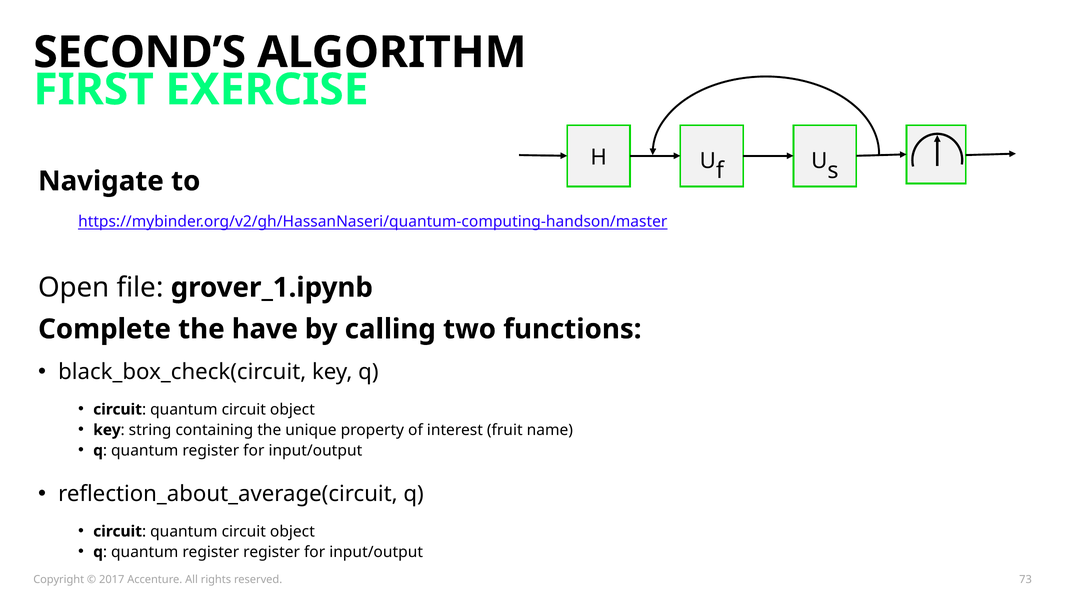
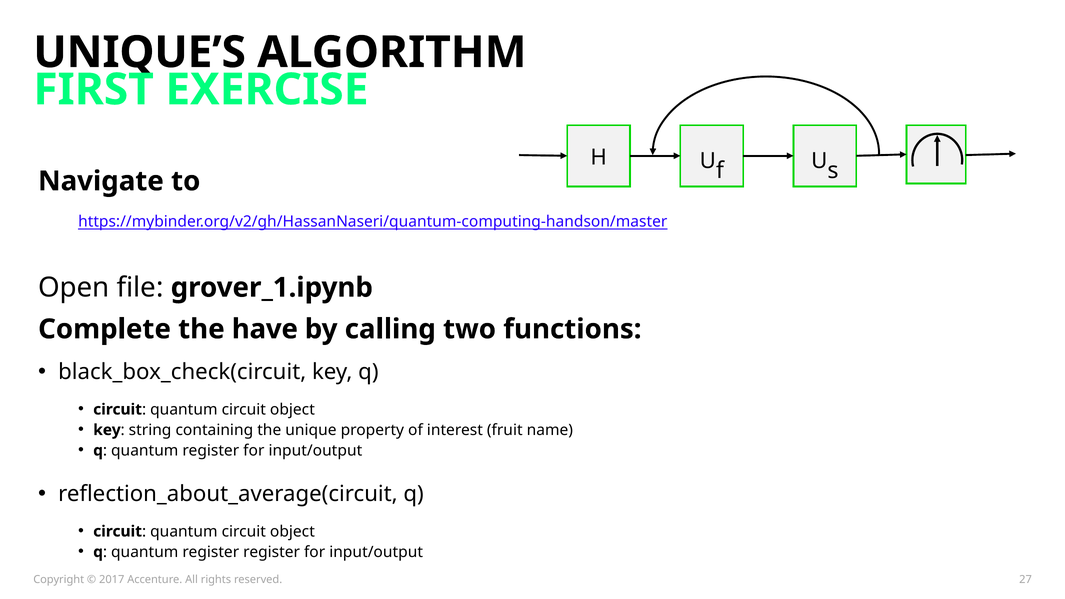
SECOND’S: SECOND’S -> UNIQUE’S (140, 52)
73: 73 -> 27 (1026, 580)
